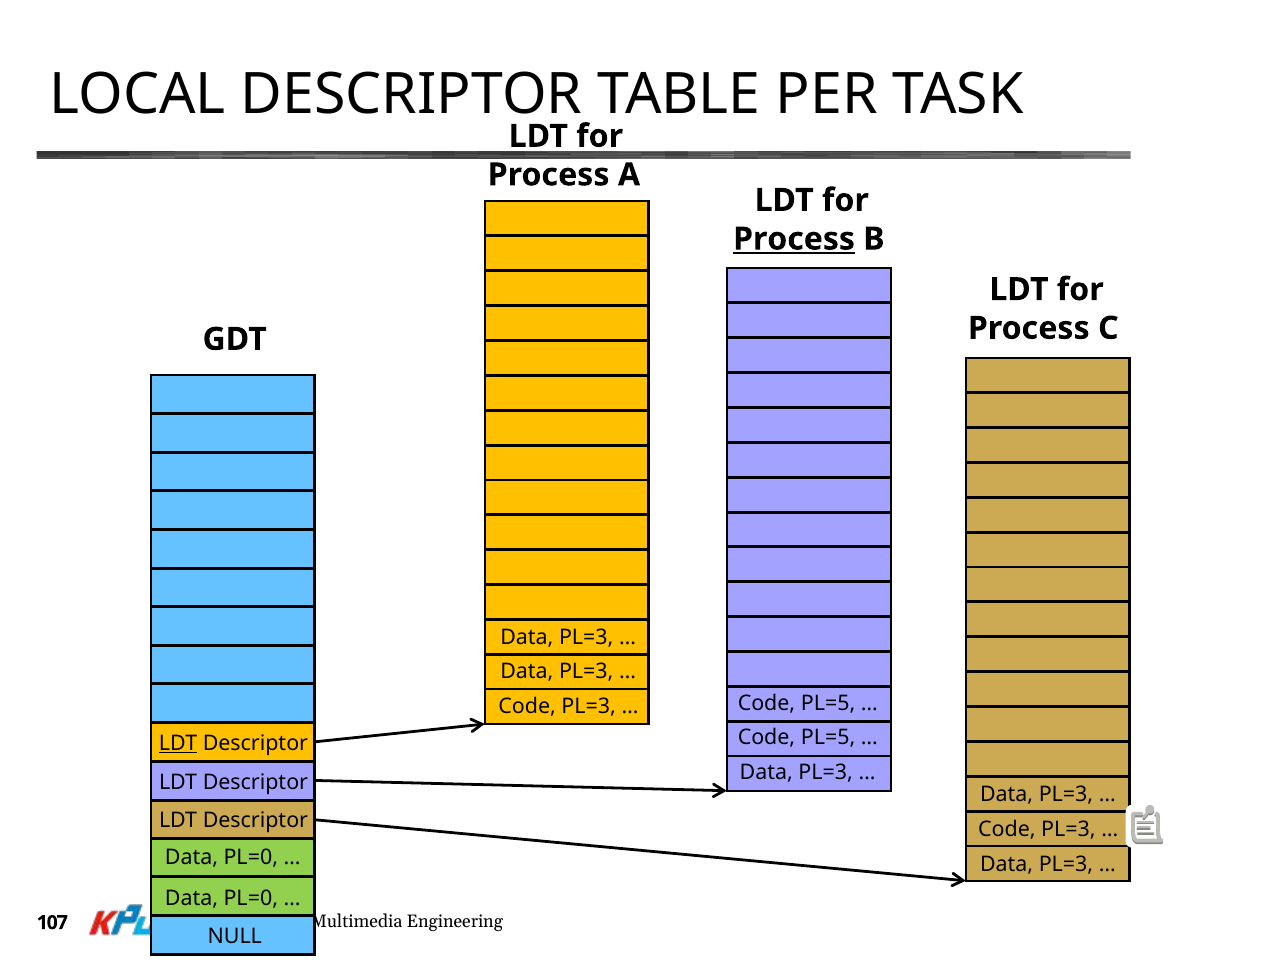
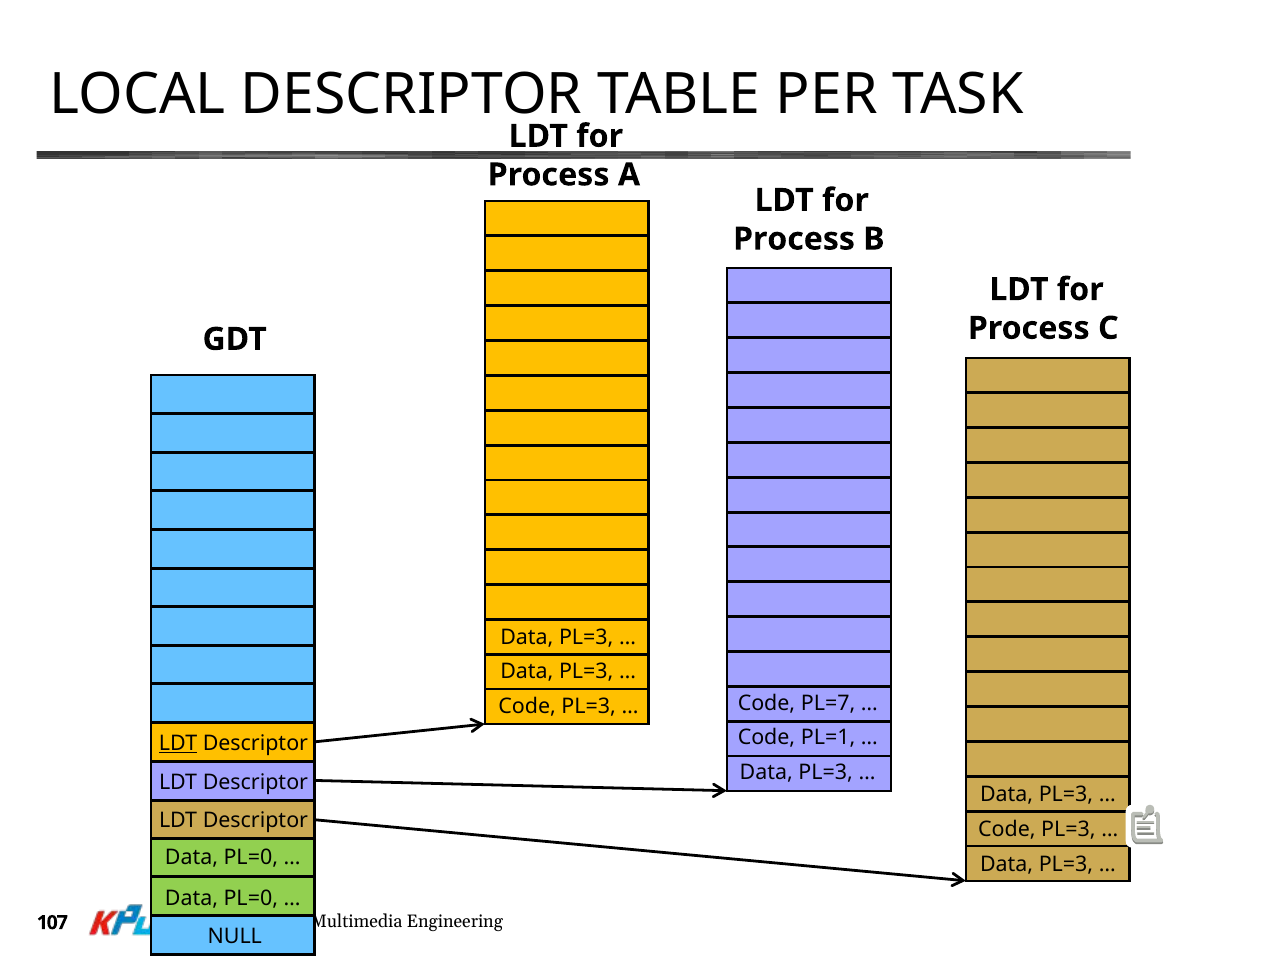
Process underline: present -> none (794, 239)
PL=5: PL=5 -> PL=7 (828, 702)
PL=5: PL=5 -> PL=1 (828, 737)
